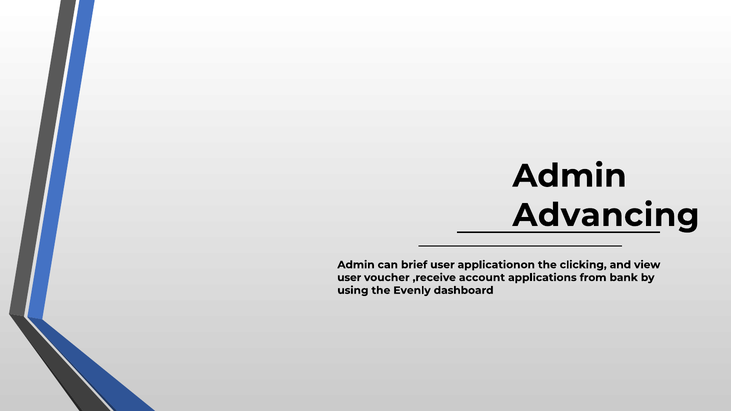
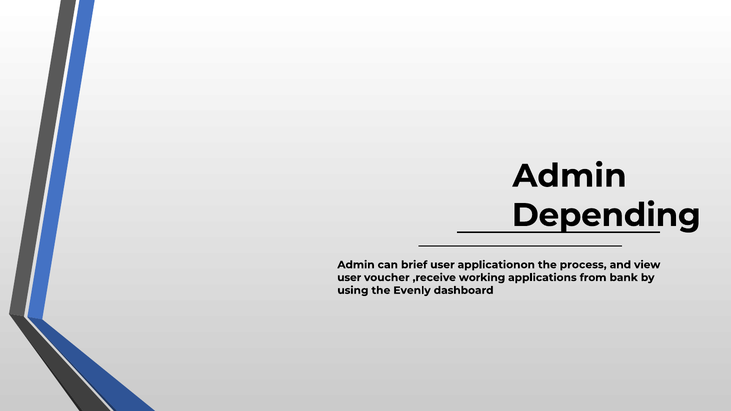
Advancing: Advancing -> Depending (606, 215)
clicking: clicking -> process (583, 265)
account: account -> working (482, 278)
